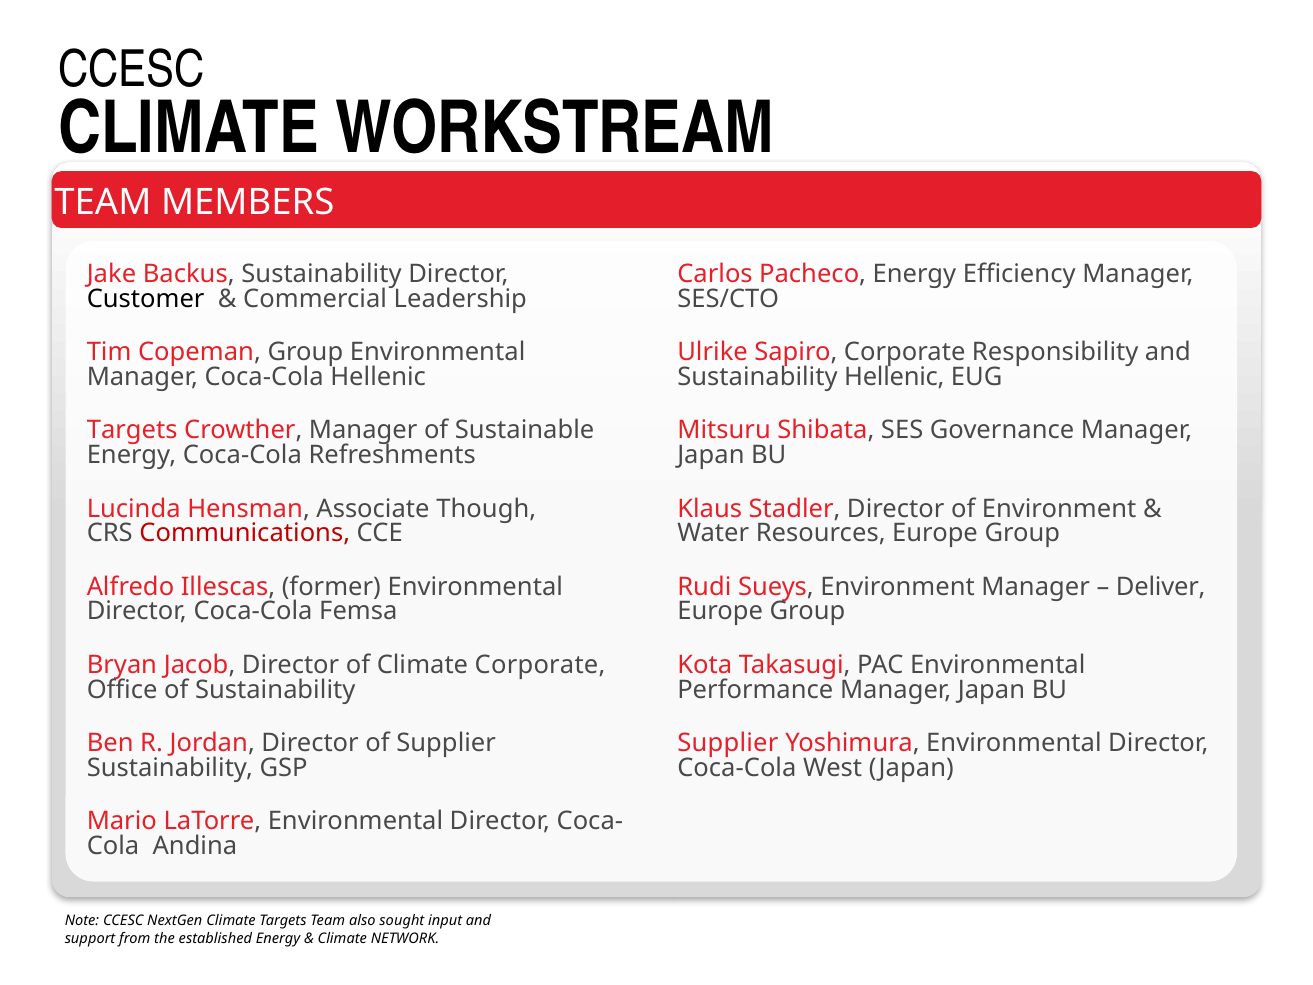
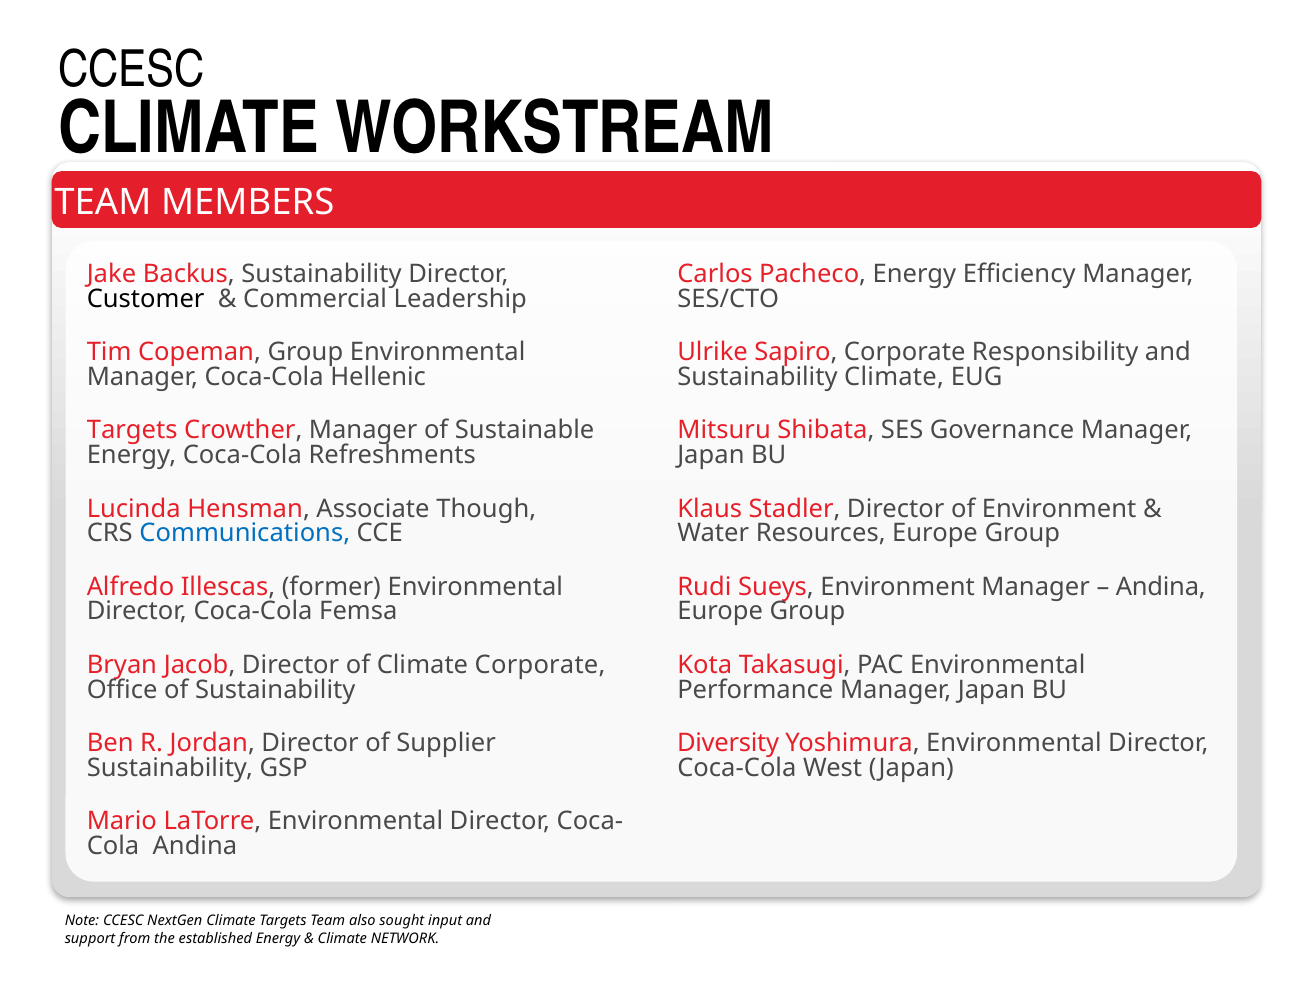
Sustainability Hellenic: Hellenic -> Climate (894, 377)
Communications colour: red -> blue (245, 533)
Deliver: Deliver -> Andina (1161, 587)
Supplier: Supplier -> Diversity (728, 743)
